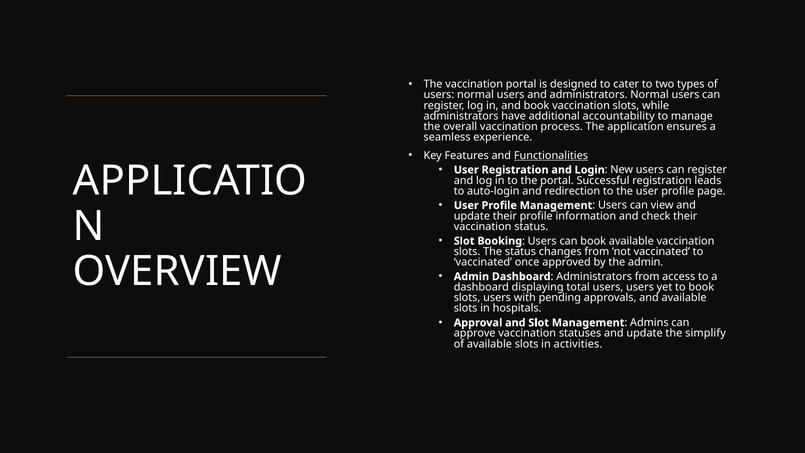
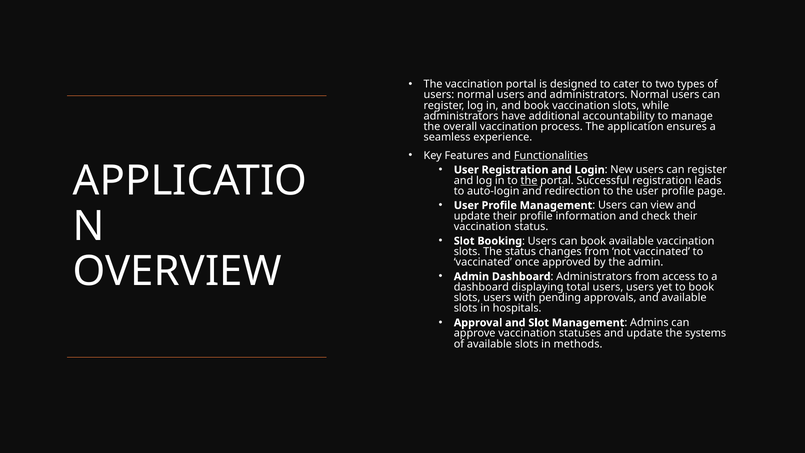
the underline: none -> present (529, 180)
simplify: simplify -> systems (706, 333)
activities: activities -> methods (578, 344)
